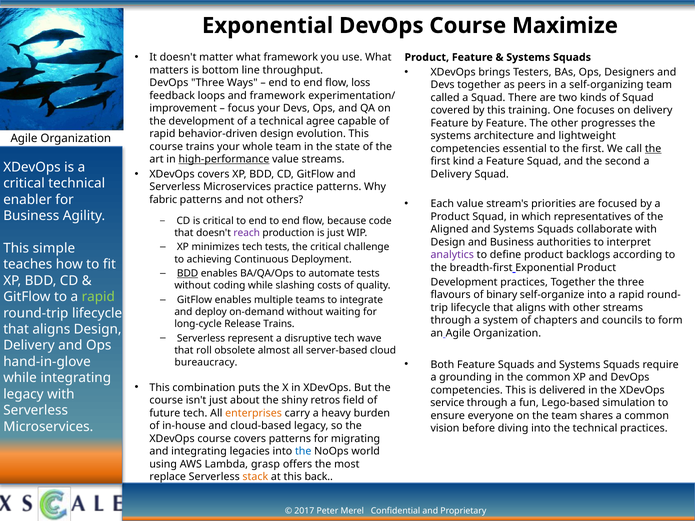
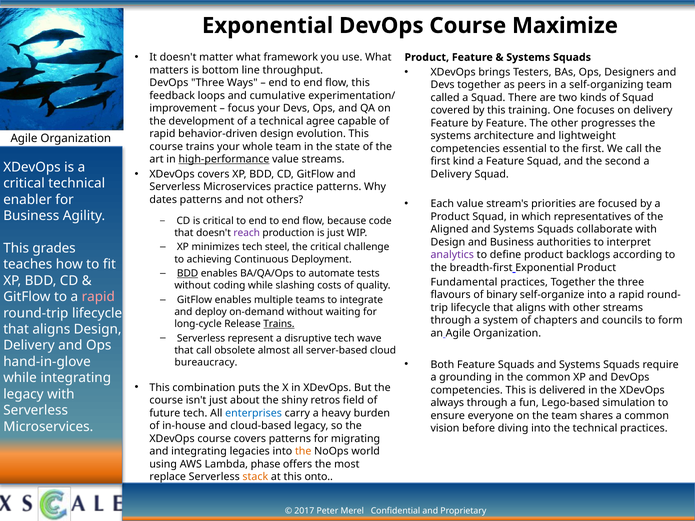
flow loss: loss -> this (361, 83)
and framework: framework -> cumulative (277, 96)
the underline: present -> none (653, 149)
fabric: fabric -> dates (163, 200)
tech tests: tests -> steel (277, 247)
simple: simple -> grades (54, 248)
Development: Development -> Fundamental (464, 282)
rapid colour: light green -> pink (98, 297)
Trains underline: none -> present (279, 324)
that roll: roll -> call (204, 351)
service: service -> always (447, 403)
enterprises colour: orange -> blue (254, 413)
the colour: blue -> orange (303, 451)
grasp: grasp -> phase (266, 464)
back: back -> onto (319, 477)
